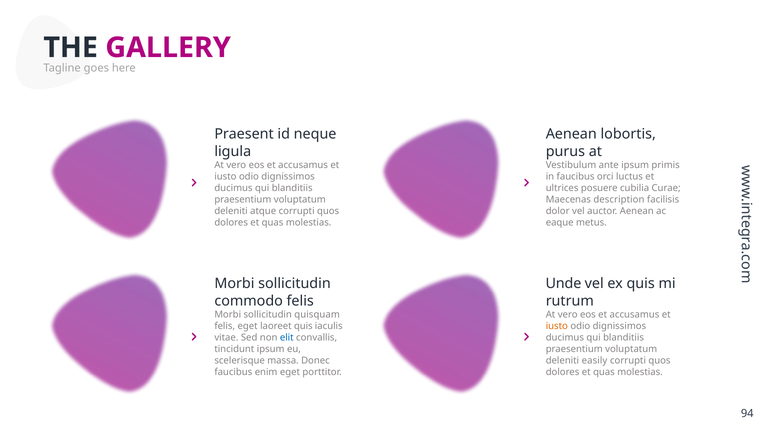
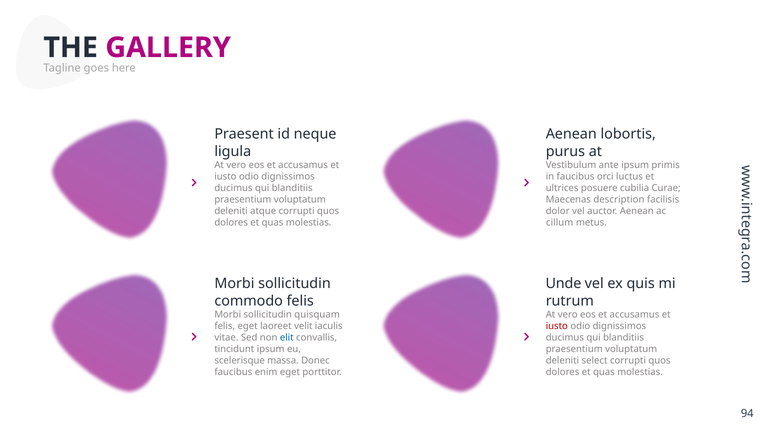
eaque: eaque -> cillum (560, 223)
laoreet quis: quis -> velit (303, 326)
iusto colour: orange -> red (557, 326)
easily: easily -> select (595, 361)
